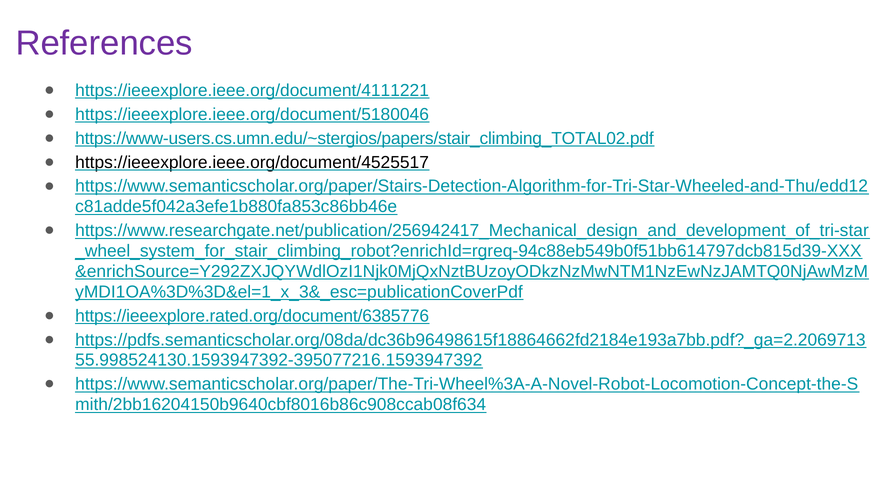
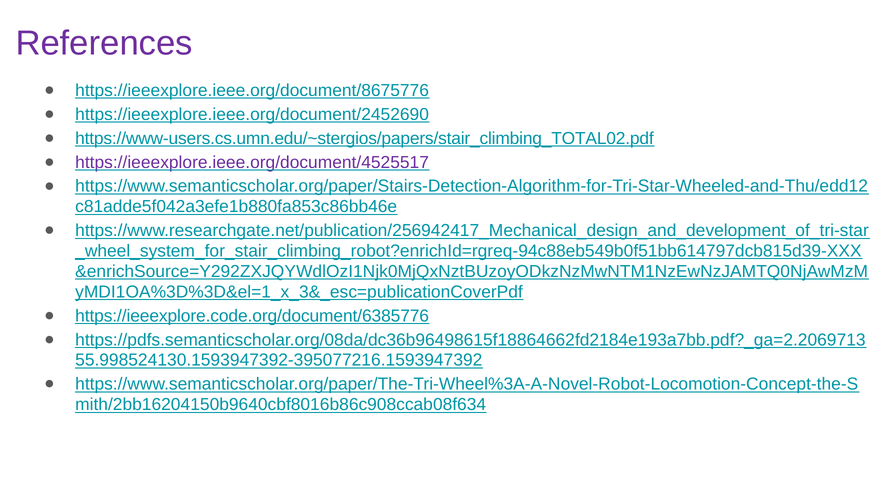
https://ieeexplore.ieee.org/document/4111221: https://ieeexplore.ieee.org/document/4111221 -> https://ieeexplore.ieee.org/document/8675776 (252, 91)
https://ieeexplore.ieee.org/document/5180046: https://ieeexplore.ieee.org/document/5180046 -> https://ieeexplore.ieee.org/document/2452690 (252, 115)
https://ieeexplore.ieee.org/document/4525517 colour: black -> purple (252, 162)
https://ieeexplore.rated.org/document/6385776: https://ieeexplore.rated.org/document/6385776 -> https://ieeexplore.code.org/document/6385776 (252, 316)
